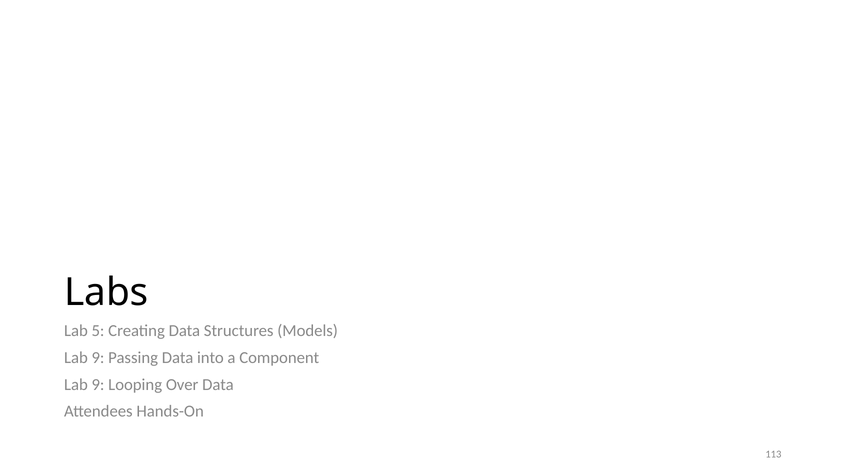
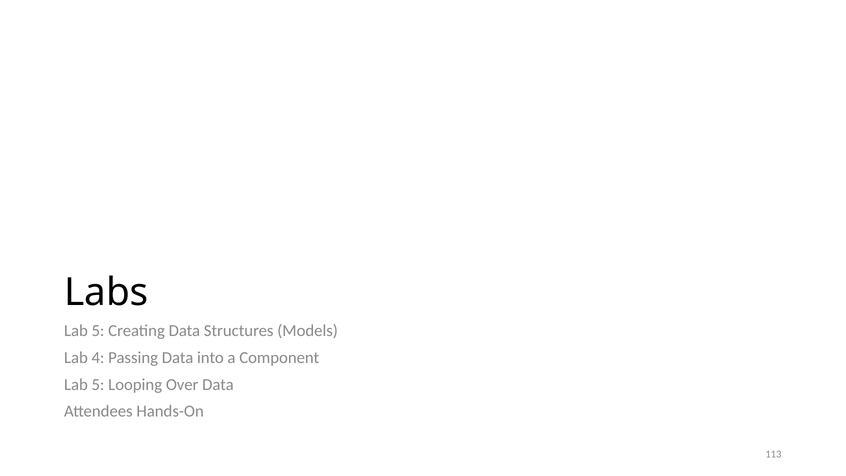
9: 9 -> 4 (98, 357)
9: 9 -> 5 (98, 384)
